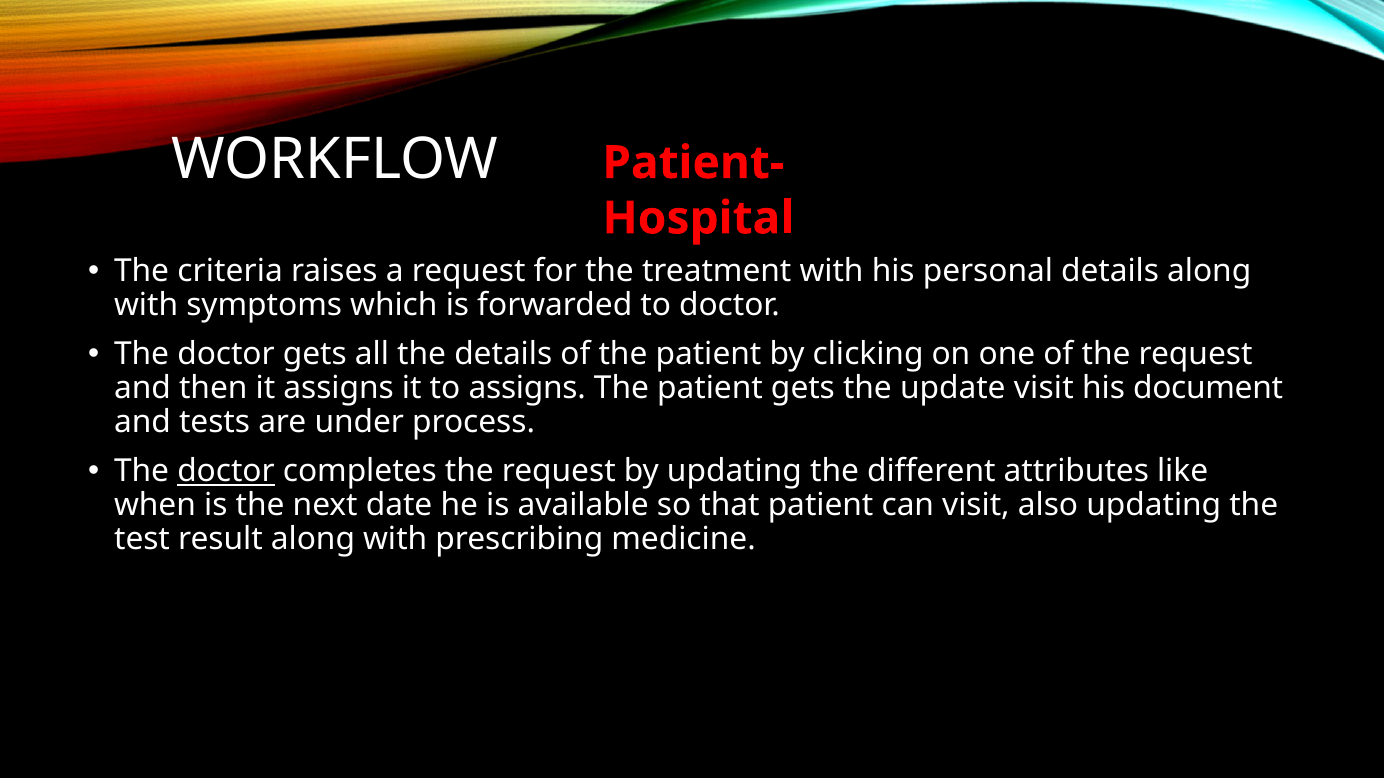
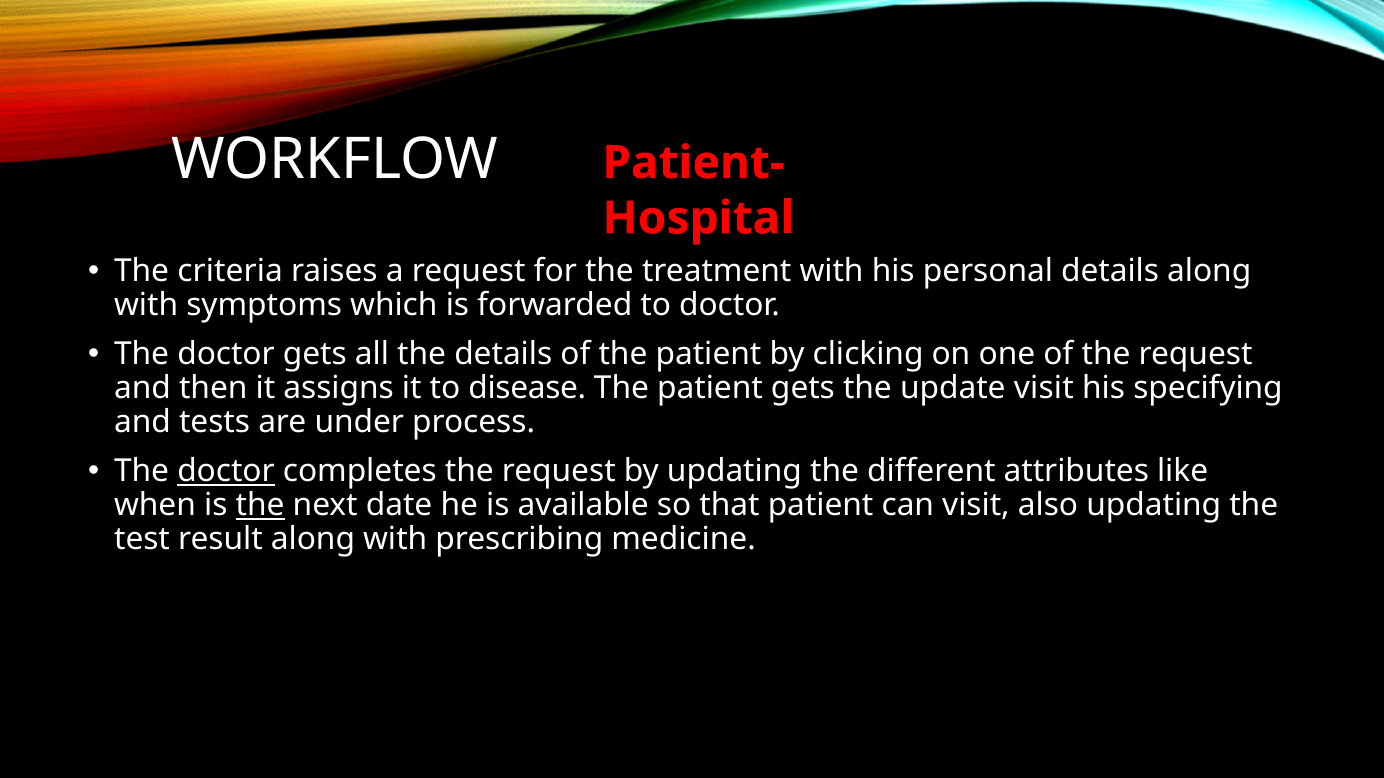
to assigns: assigns -> disease (527, 388)
document: document -> specifying (1208, 388)
the underline: none -> present (260, 506)
